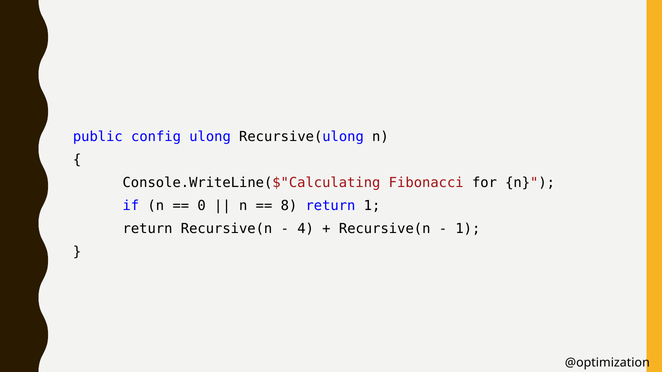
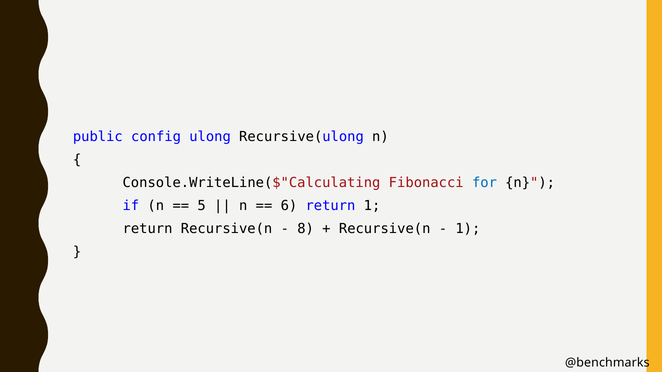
for colour: black -> blue (484, 183)
0: 0 -> 5 (202, 206)
8: 8 -> 6 (289, 206)
4: 4 -> 8 (306, 229)
@optimization: @optimization -> @benchmarks (607, 363)
